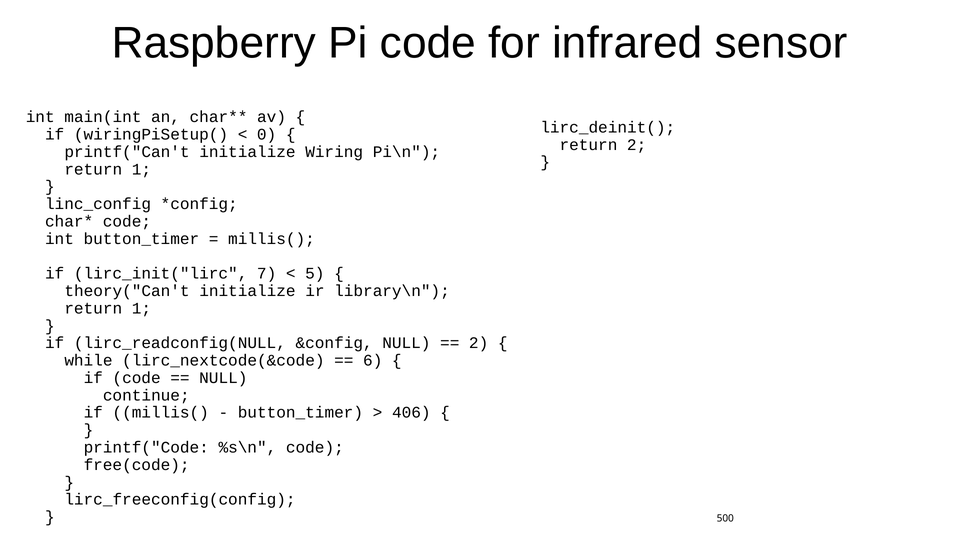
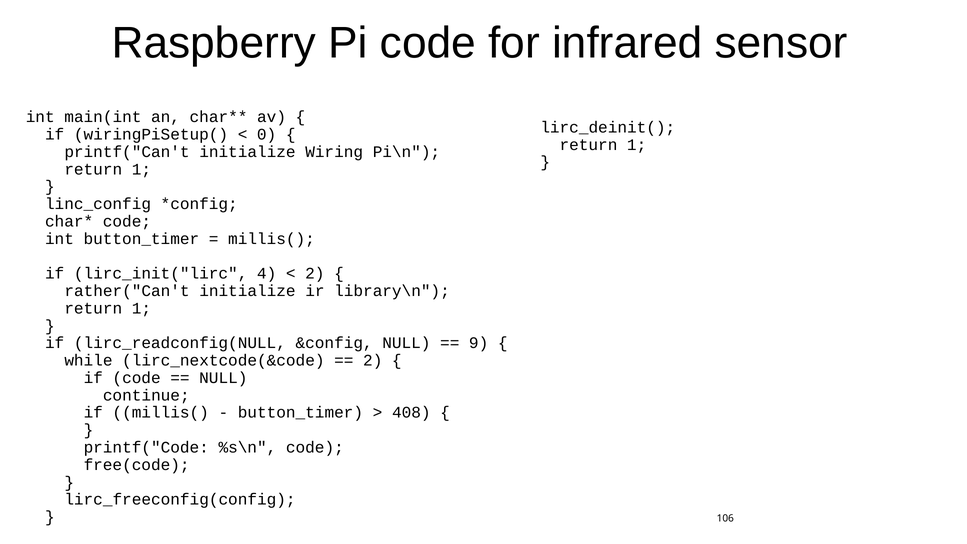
2: 2 -> 1 (637, 145)
7: 7 -> 4 (267, 274)
5: 5 -> 2 (315, 274)
theory("Can't: theory("Can't -> rather("Can't (127, 291)
2: 2 -> 9 (479, 343)
6: 6 -> 2 (373, 360)
406: 406 -> 408 (411, 413)
500: 500 -> 106 (725, 519)
